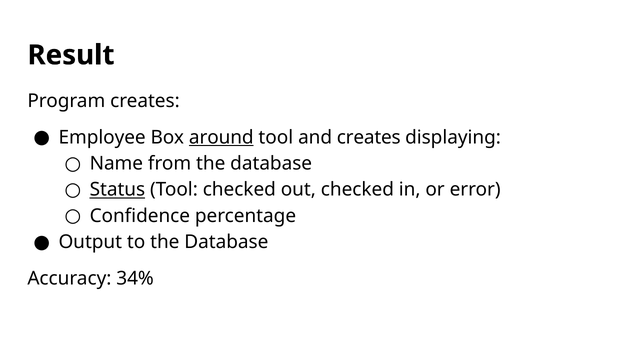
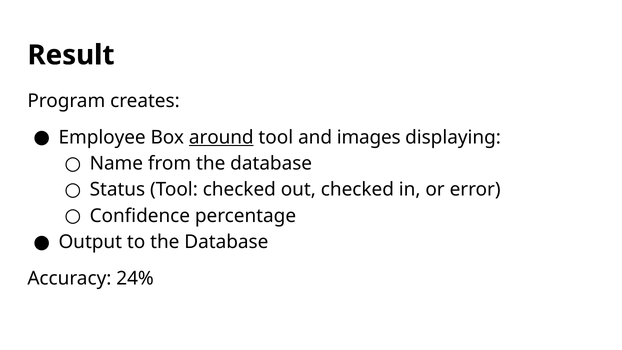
and creates: creates -> images (369, 137)
Status underline: present -> none (117, 190)
34%: 34% -> 24% (135, 279)
